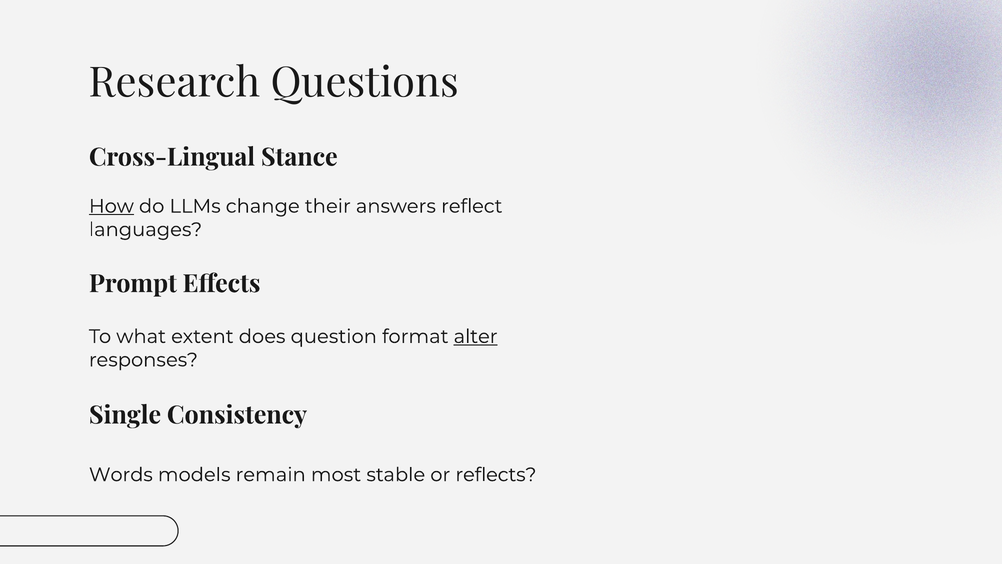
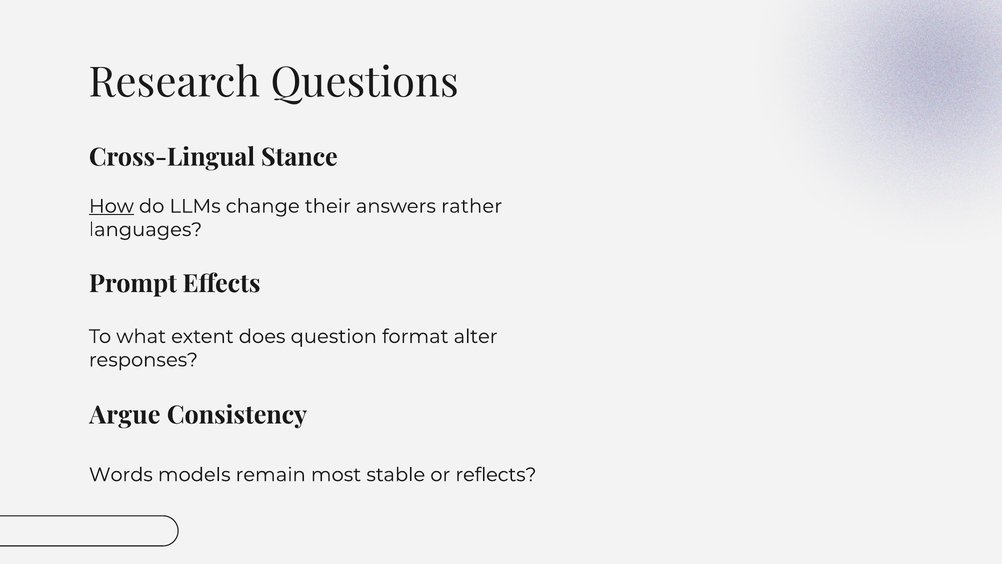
reflect: reflect -> rather (472, 206)
alter underline: present -> none (476, 336)
Single: Single -> Argue (125, 415)
